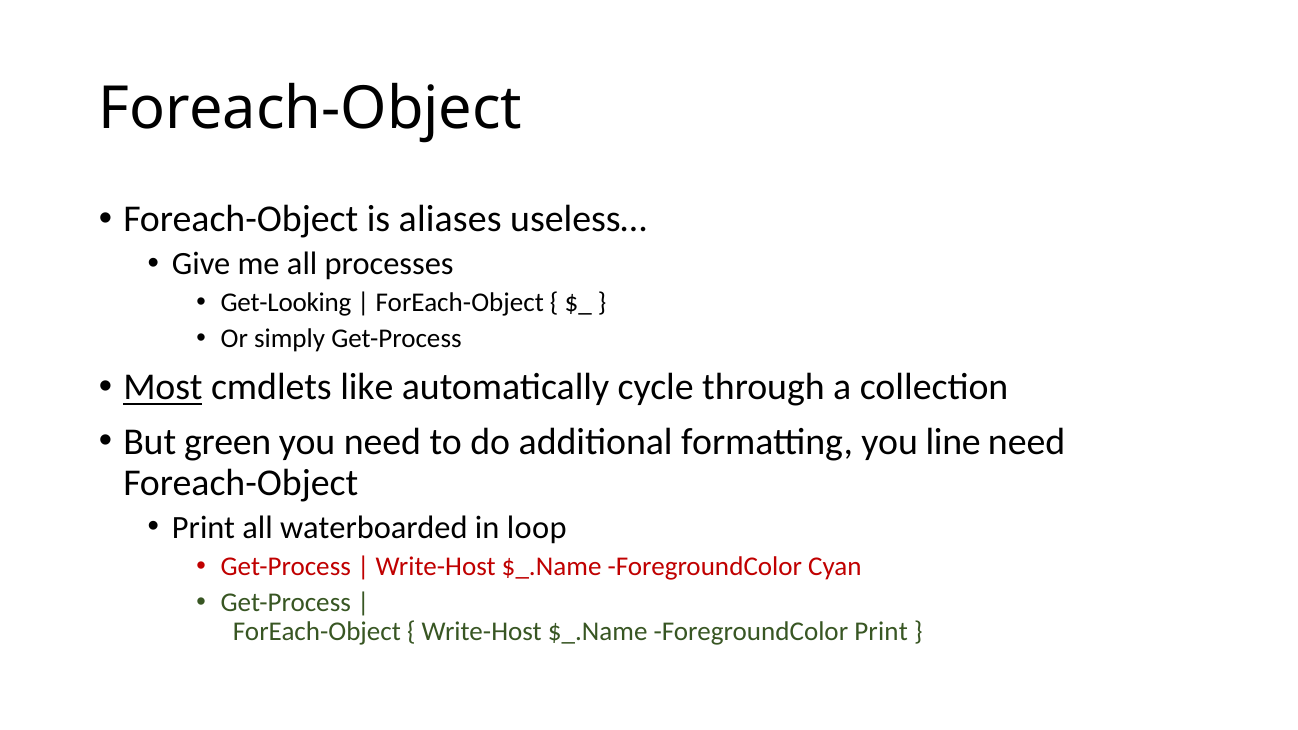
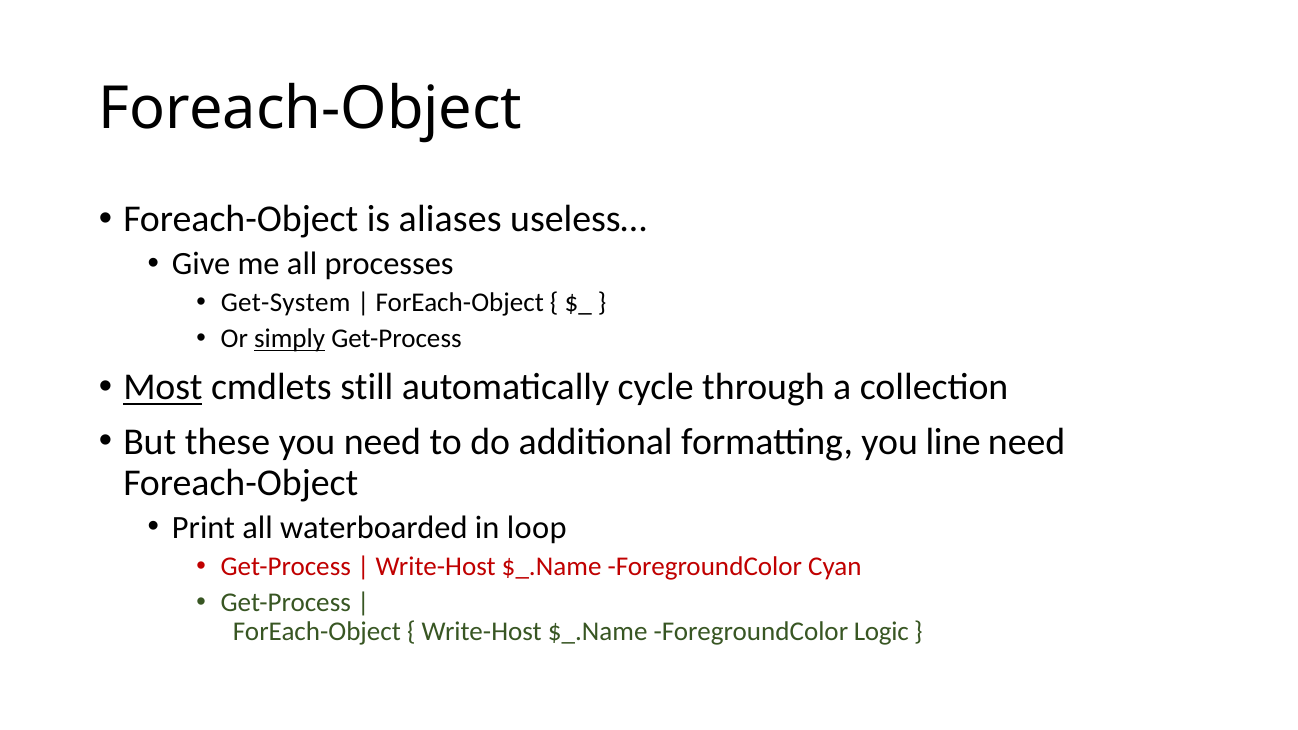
Get-Looking: Get-Looking -> Get-System (286, 303)
simply underline: none -> present (290, 339)
like: like -> still (367, 387)
green: green -> these (227, 442)
ForegroundColor Print: Print -> Logic (881, 632)
